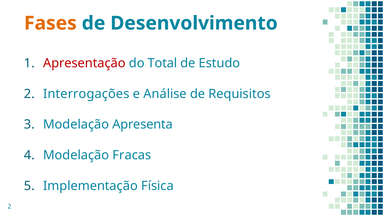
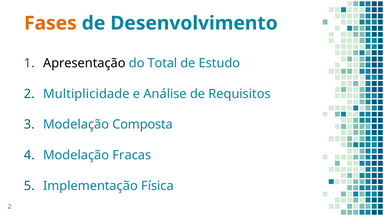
Apresentação colour: red -> black (84, 63)
Interrogações: Interrogações -> Multiplicidade (86, 94)
Apresenta: Apresenta -> Composta (143, 125)
